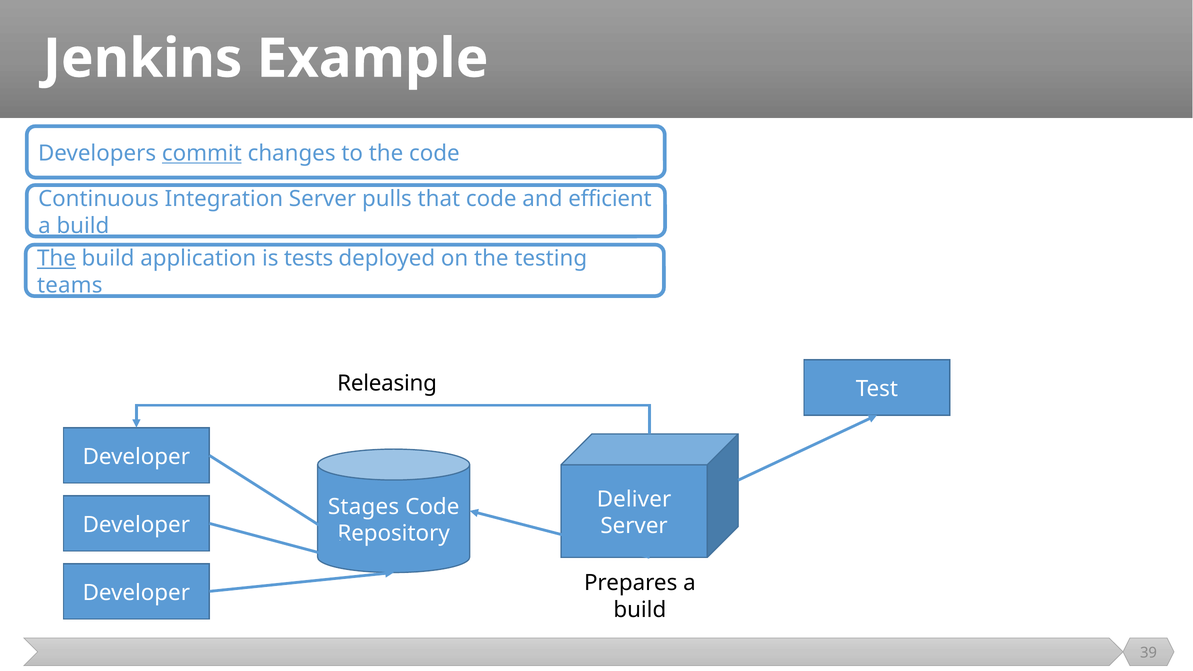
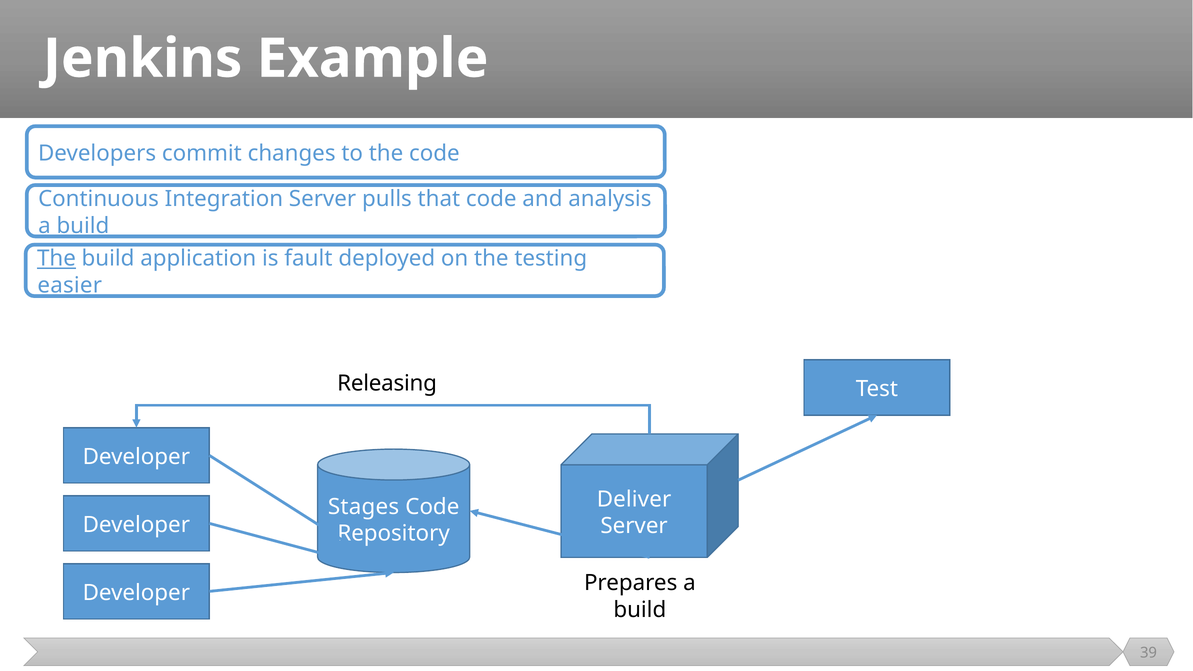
commit underline: present -> none (202, 153)
efficient: efficient -> analysis (610, 199)
tests: tests -> fault (308, 259)
teams: teams -> easier (70, 285)
